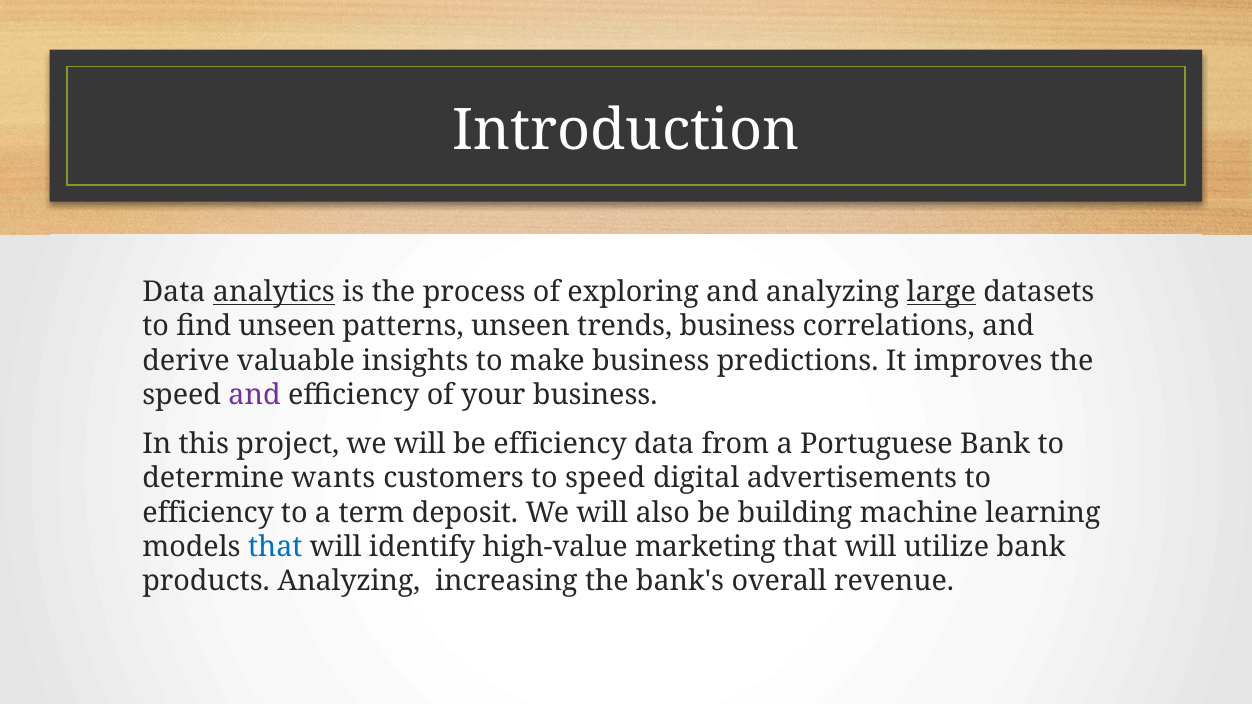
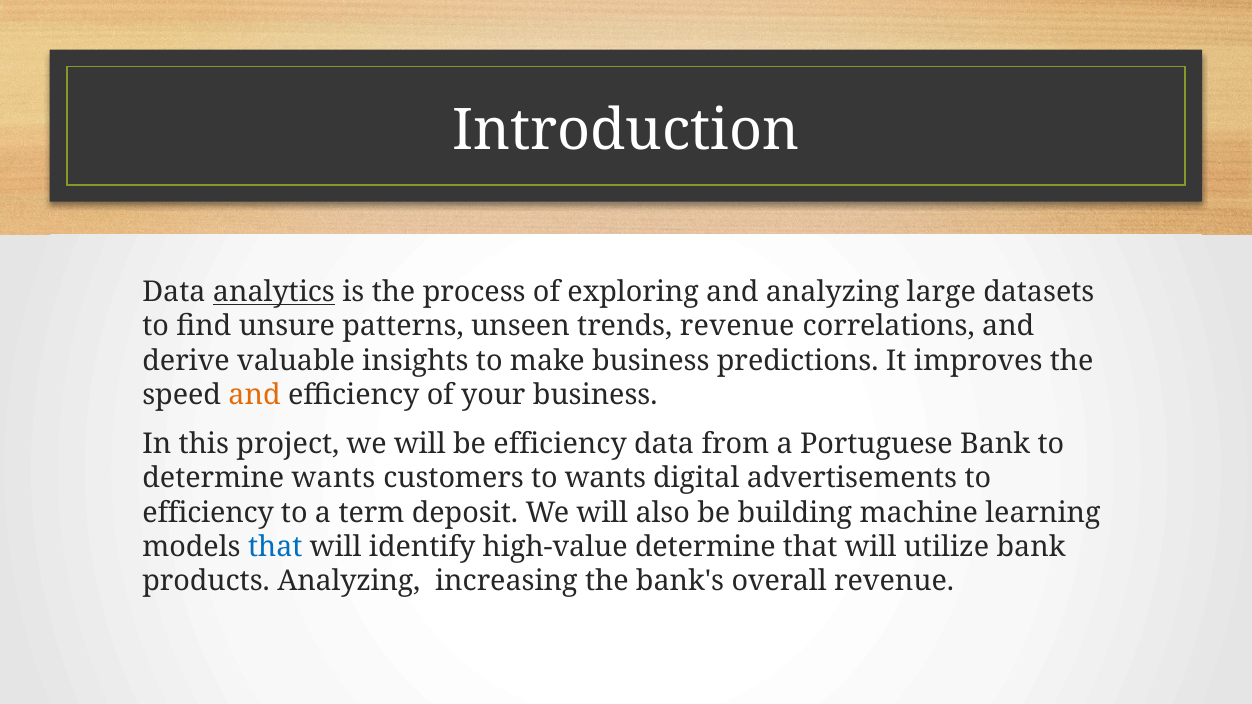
large underline: present -> none (941, 292)
find unseen: unseen -> unsure (287, 327)
trends business: business -> revenue (737, 327)
and colour: purple -> orange (255, 395)
to speed: speed -> wants (606, 478)
high-value marketing: marketing -> determine (705, 547)
